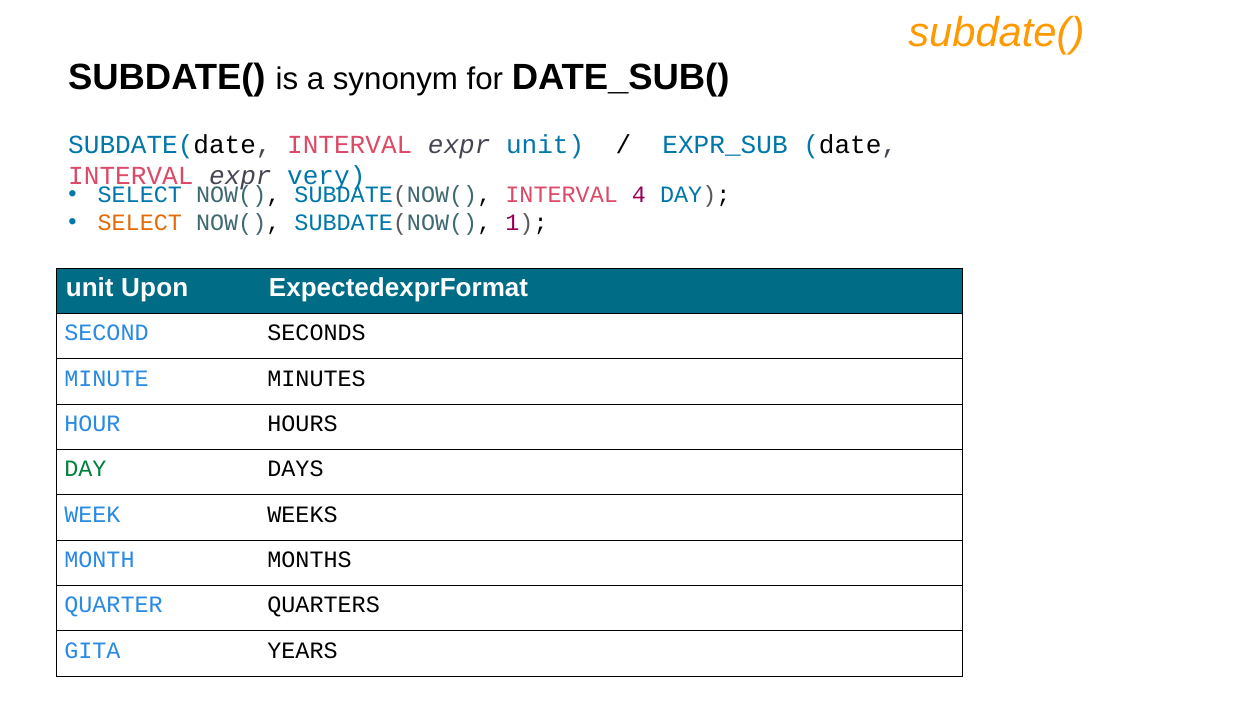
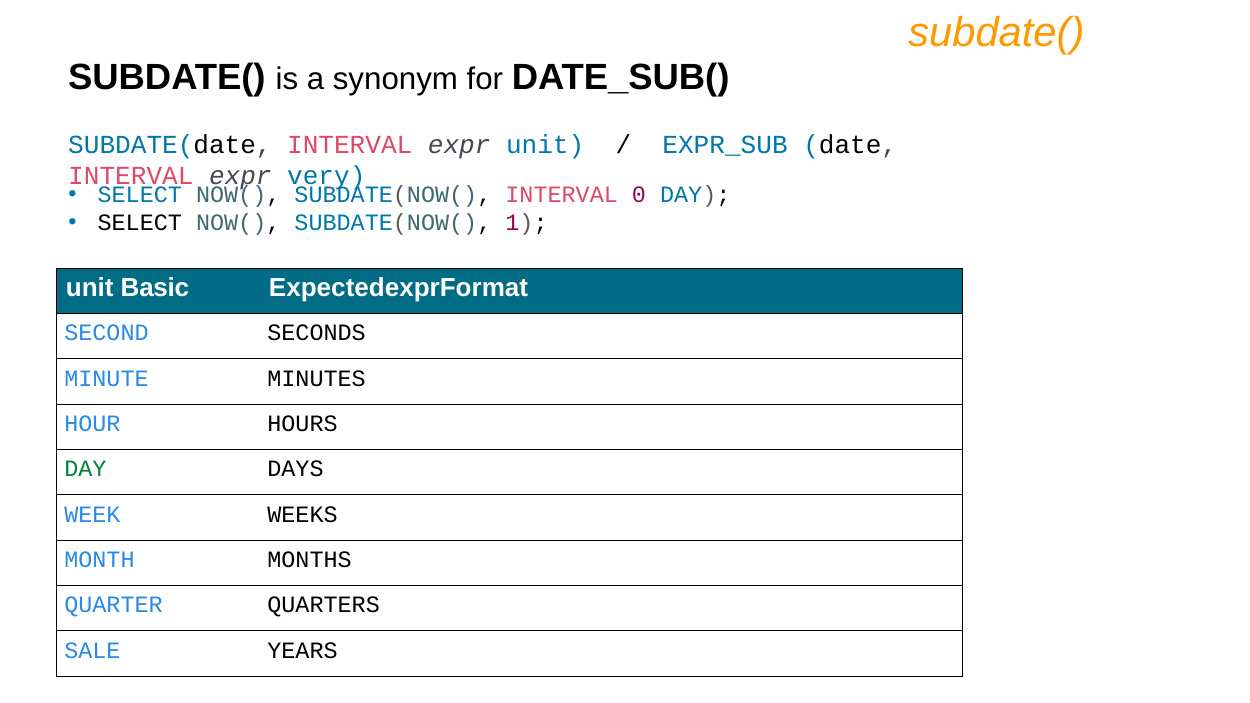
4: 4 -> 0 (639, 195)
SELECT colour: orange -> black (140, 223)
Upon: Upon -> Basic (155, 288)
GITA: GITA -> SALE (92, 651)
